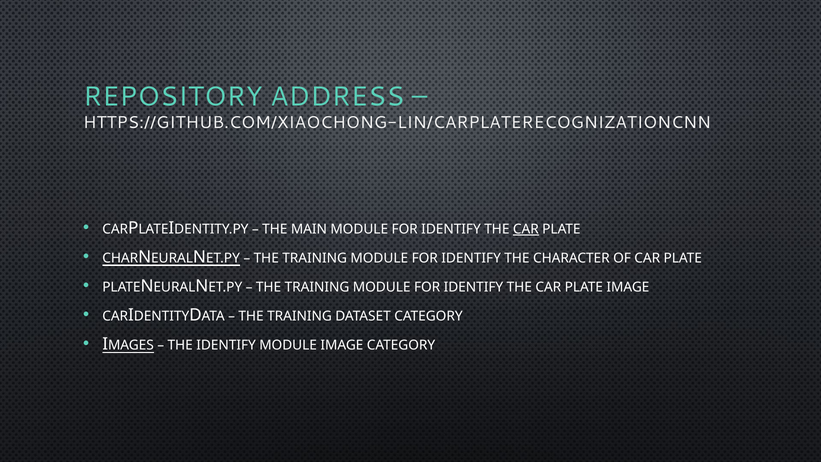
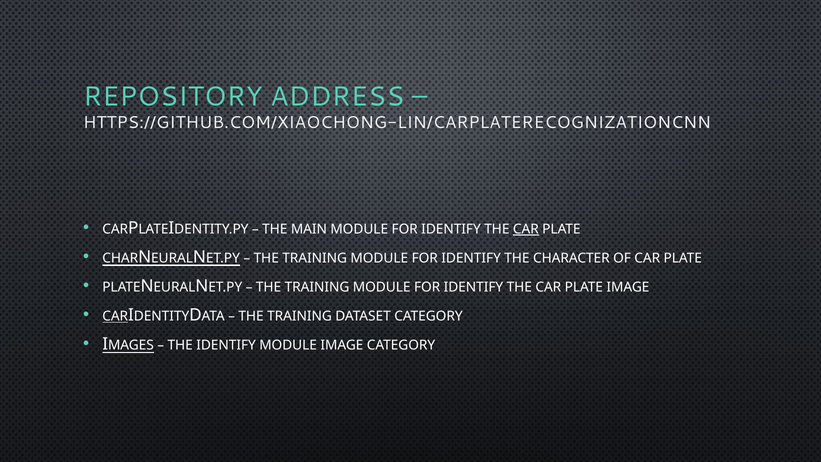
CAR underline: none -> present (115, 316)
